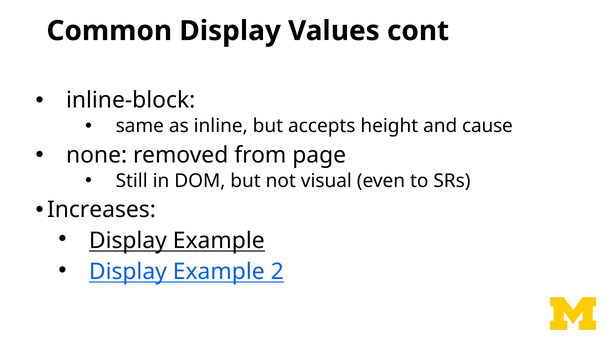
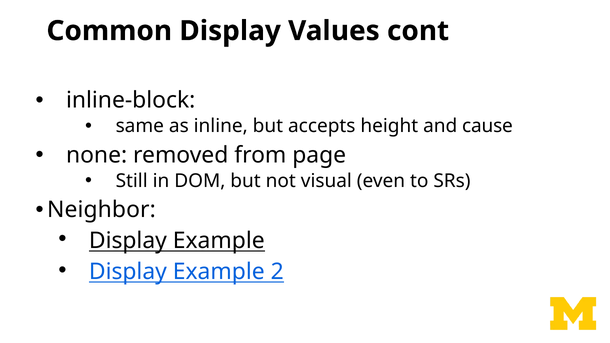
Increases: Increases -> Neighbor (101, 210)
